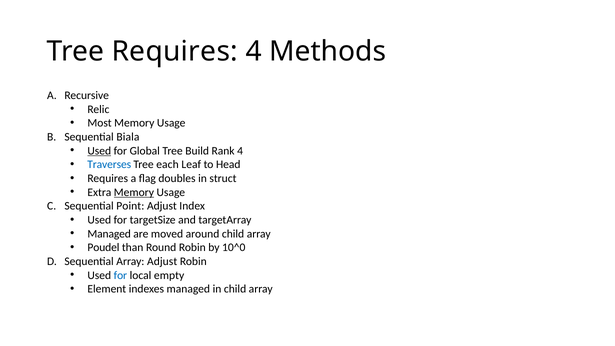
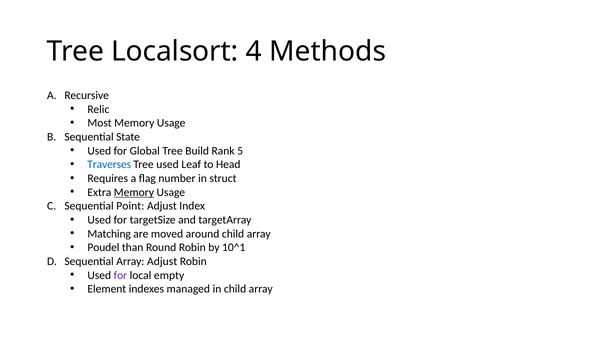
Tree Requires: Requires -> Localsort (175, 52)
Biala: Biala -> State (128, 137)
Used underline: present -> none (99, 151)
Rank 4: 4 -> 5 (240, 151)
Tree each: each -> used (168, 165)
doubles: doubles -> number (177, 178)
Managed: Managed -> Matching (109, 234)
10^0: 10^0 -> 10^1 (234, 248)
for colour: blue -> purple (120, 275)
